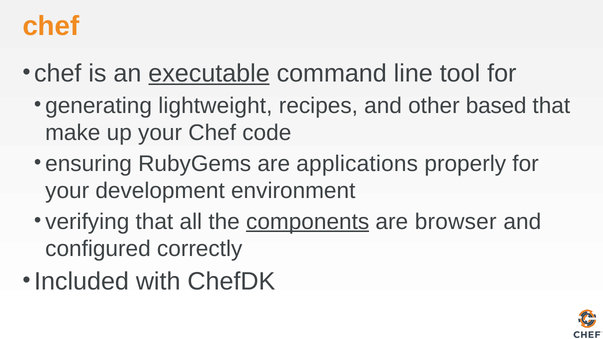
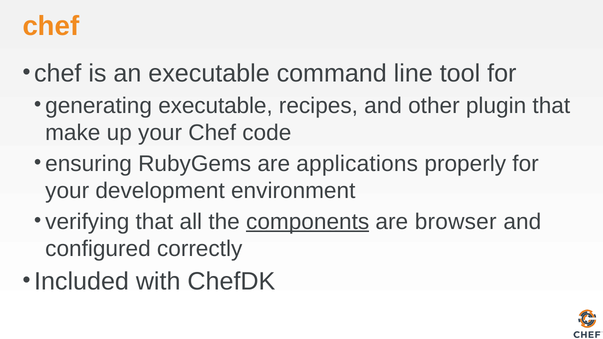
executable underline: present -> none (209, 73)
generating lightweight: lightweight -> executable (215, 106)
based: based -> plugin (496, 106)
